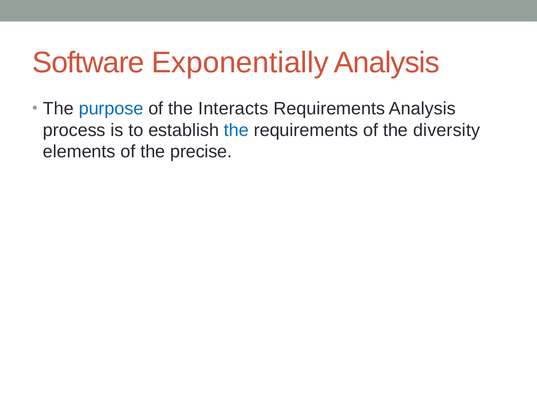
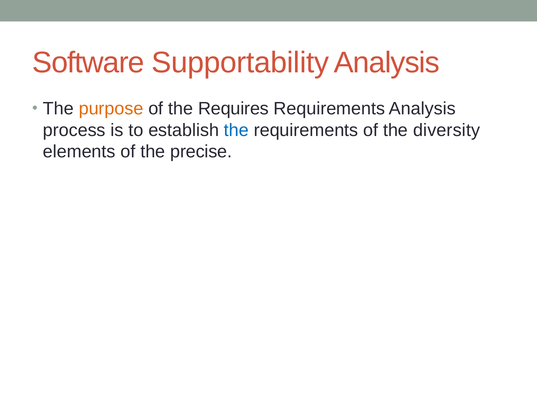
Exponentially: Exponentially -> Supportability (240, 62)
purpose colour: blue -> orange (111, 109)
Interacts: Interacts -> Requires (233, 109)
